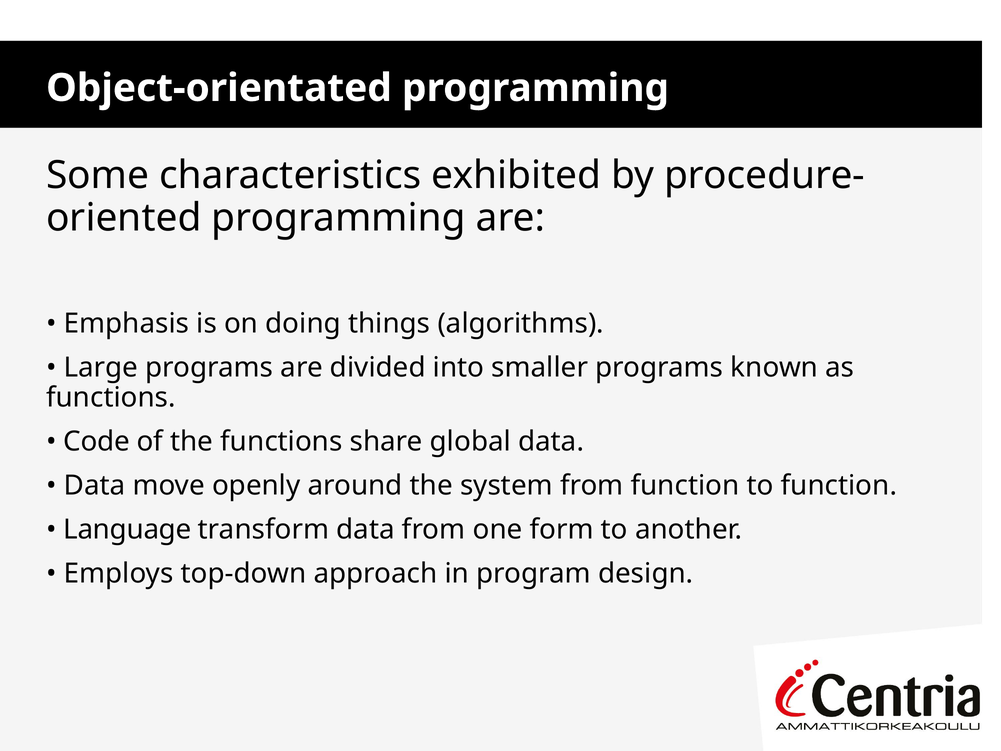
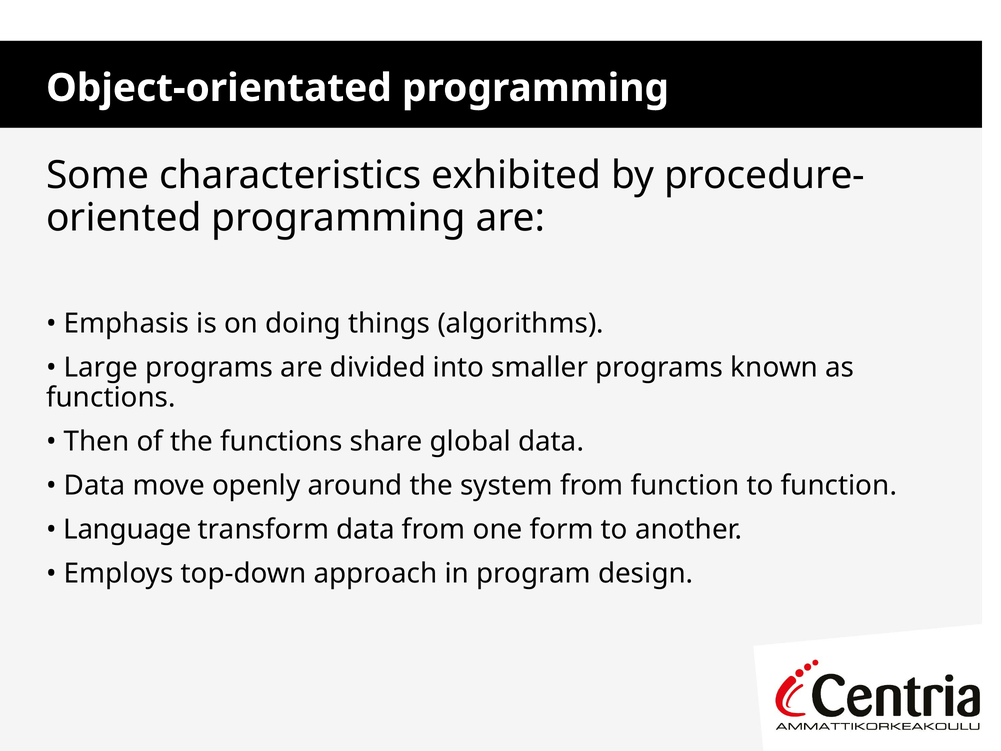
Code: Code -> Then (97, 441)
